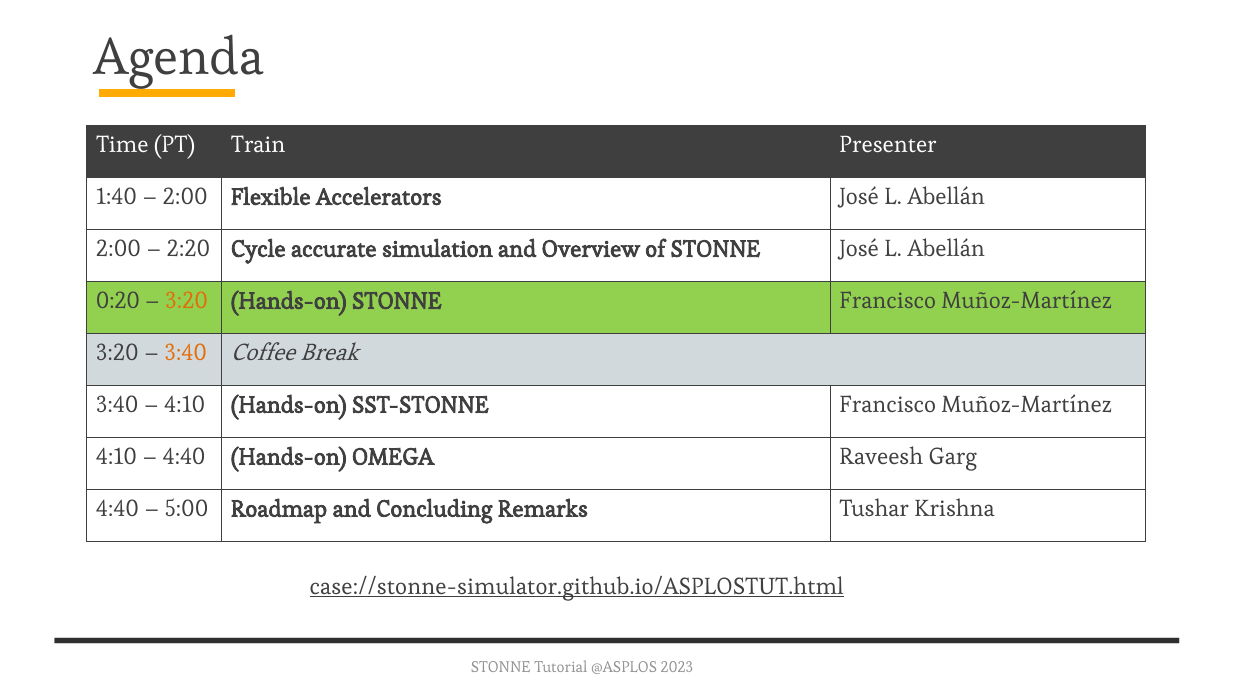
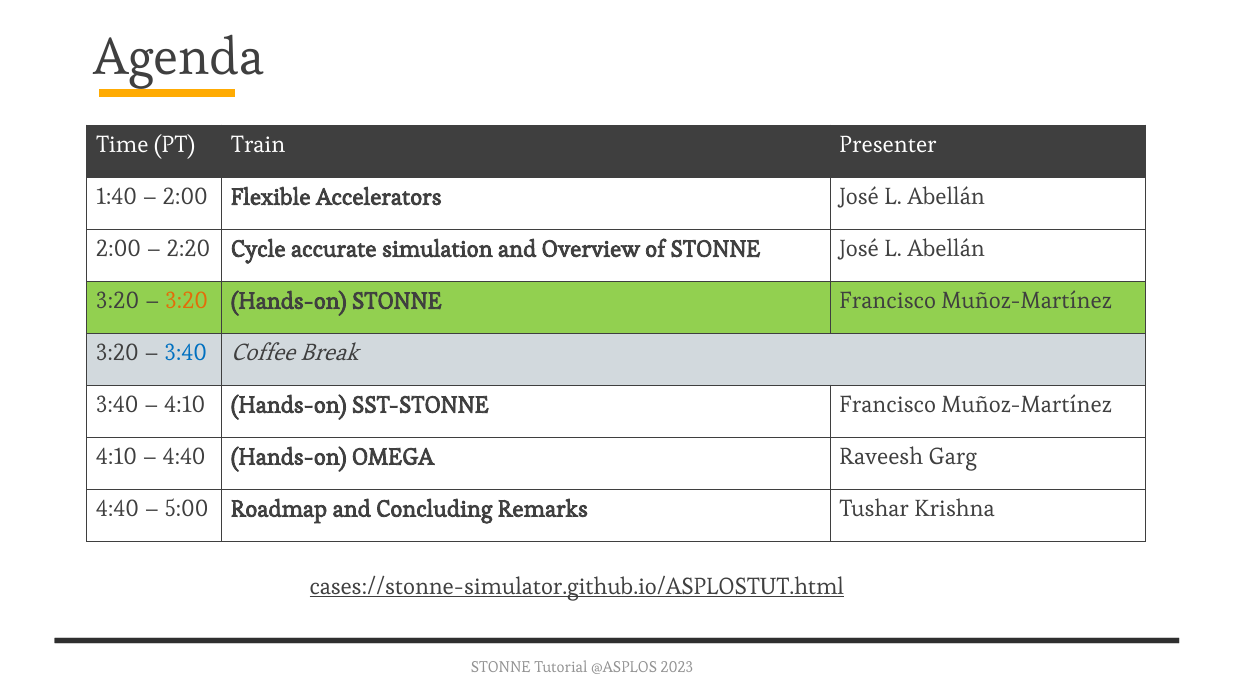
0:20: 0:20 -> 3:20 (118, 301)
3:40 colour: orange -> blue (186, 353)
case://stonne-simulator.github.io/ASPLOSTUT.html: case://stonne-simulator.github.io/ASPLOSTUT.html -> cases://stonne-simulator.github.io/ASPLOSTUT.html (577, 587)
